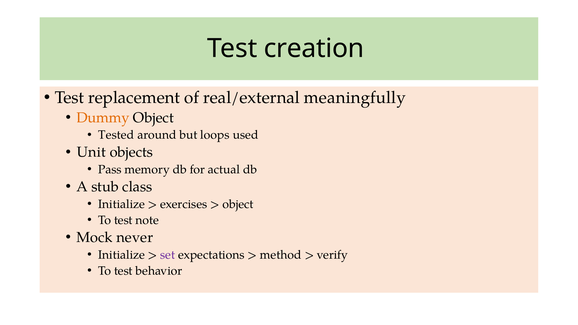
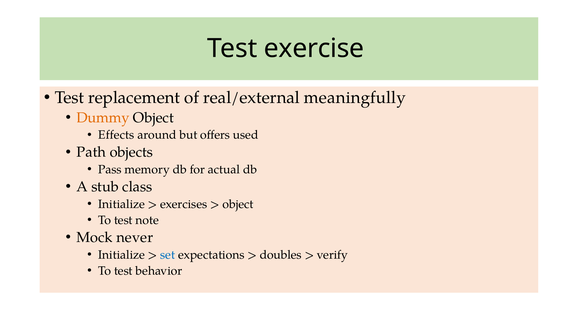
creation: creation -> exercise (314, 49)
Tested: Tested -> Effects (116, 135)
loops: loops -> offers (215, 135)
Unit: Unit -> Path (91, 152)
set colour: purple -> blue (168, 255)
method: method -> doubles (281, 255)
